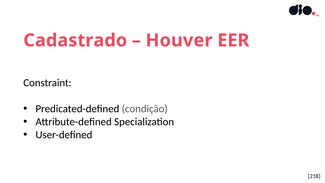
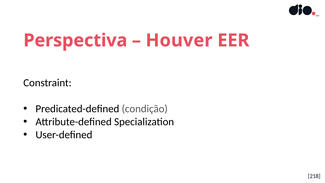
Cadastrado: Cadastrado -> Perspectiva (75, 40)
